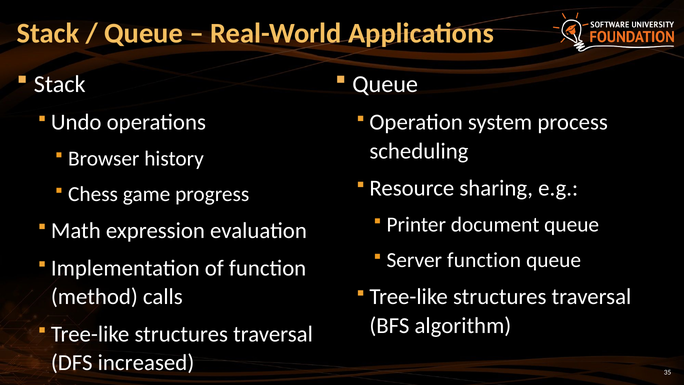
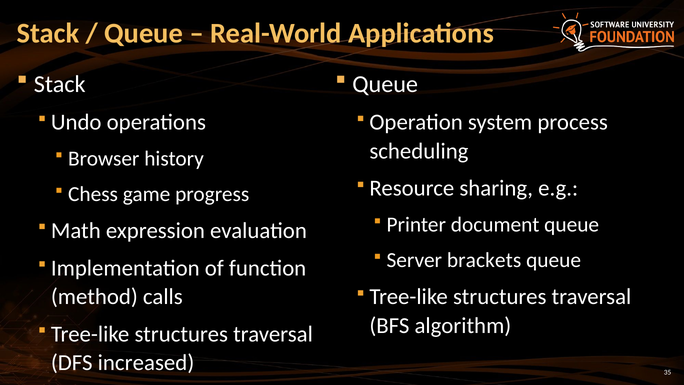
Server function: function -> brackets (484, 260)
